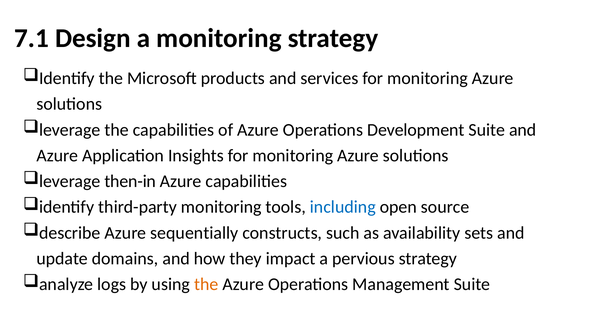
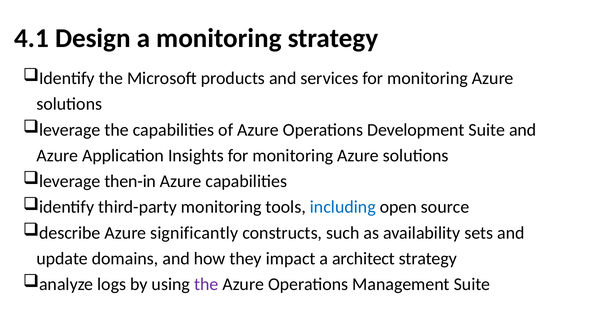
7.1: 7.1 -> 4.1 (32, 38)
sequentially: sequentially -> significantly (194, 233)
pervious: pervious -> architect (364, 259)
the colour: orange -> purple (206, 284)
